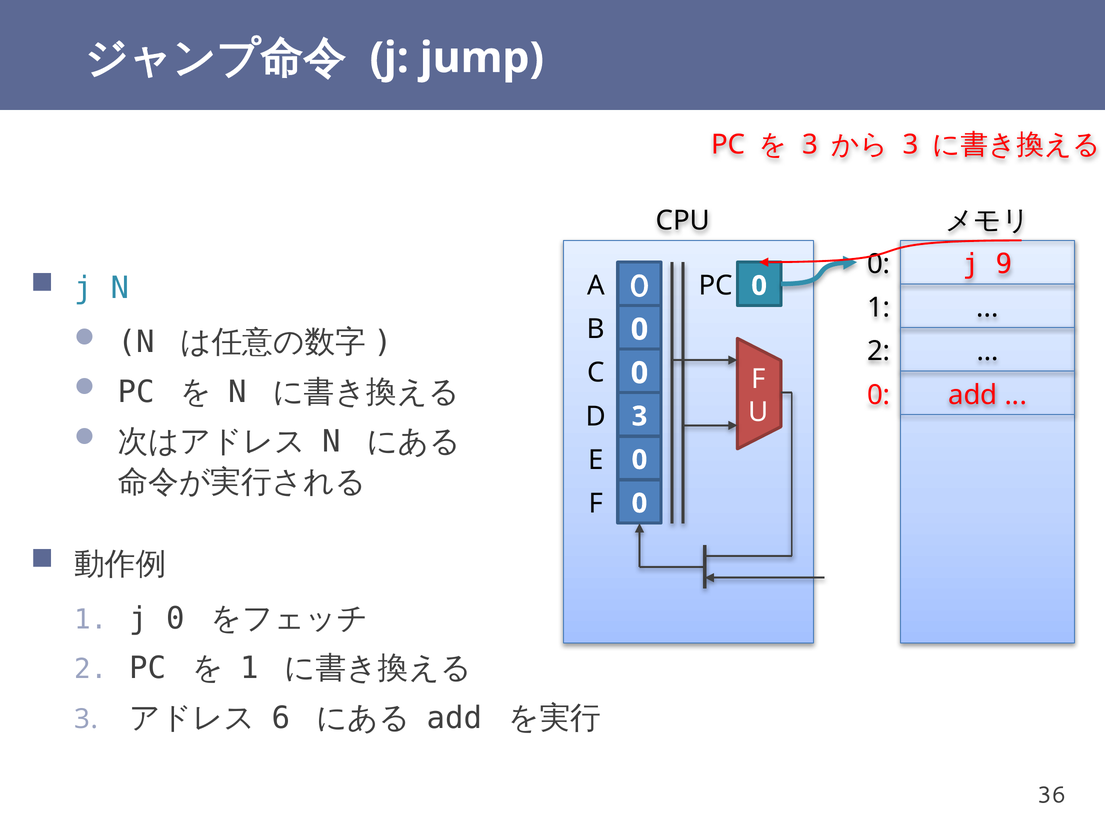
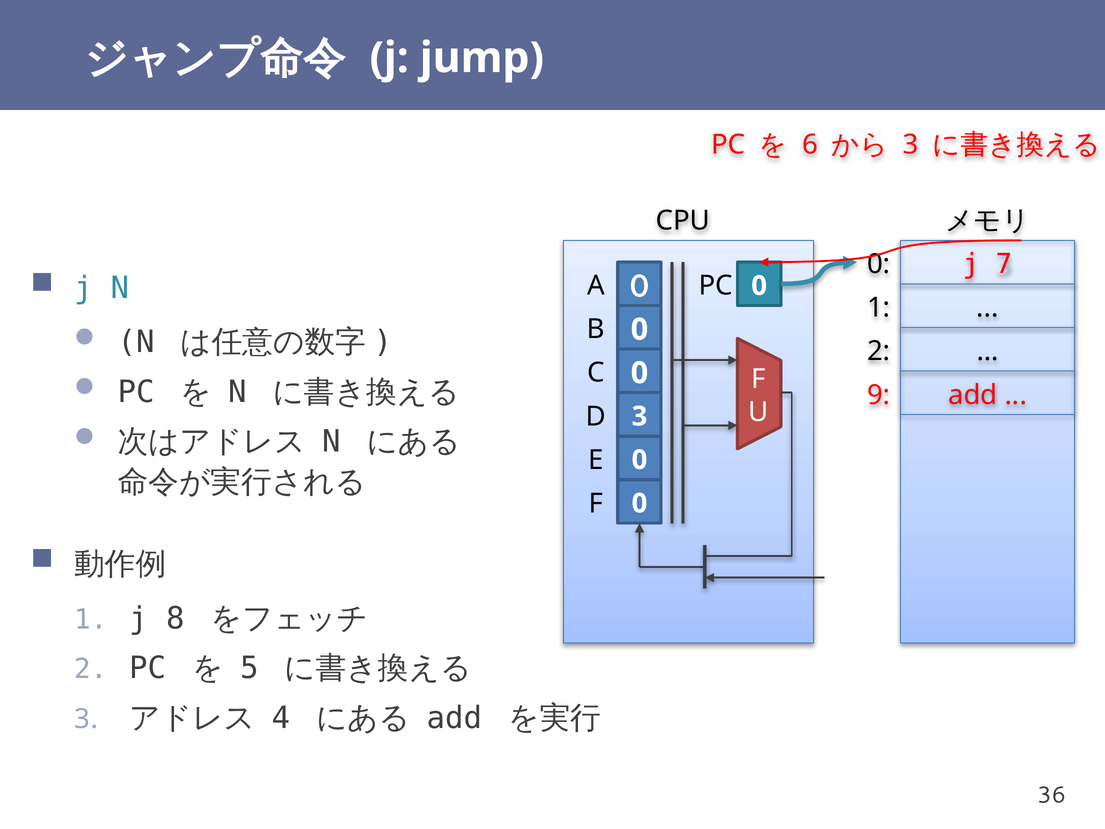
3: 3 -> 6 (810, 145)
9: 9 -> 7 (1004, 264)
0: 0 -> 9 (879, 395)
j 0: 0 -> 8 (176, 618)
1: 1 -> 5 (249, 668)
6: 6 -> 4 (281, 718)
